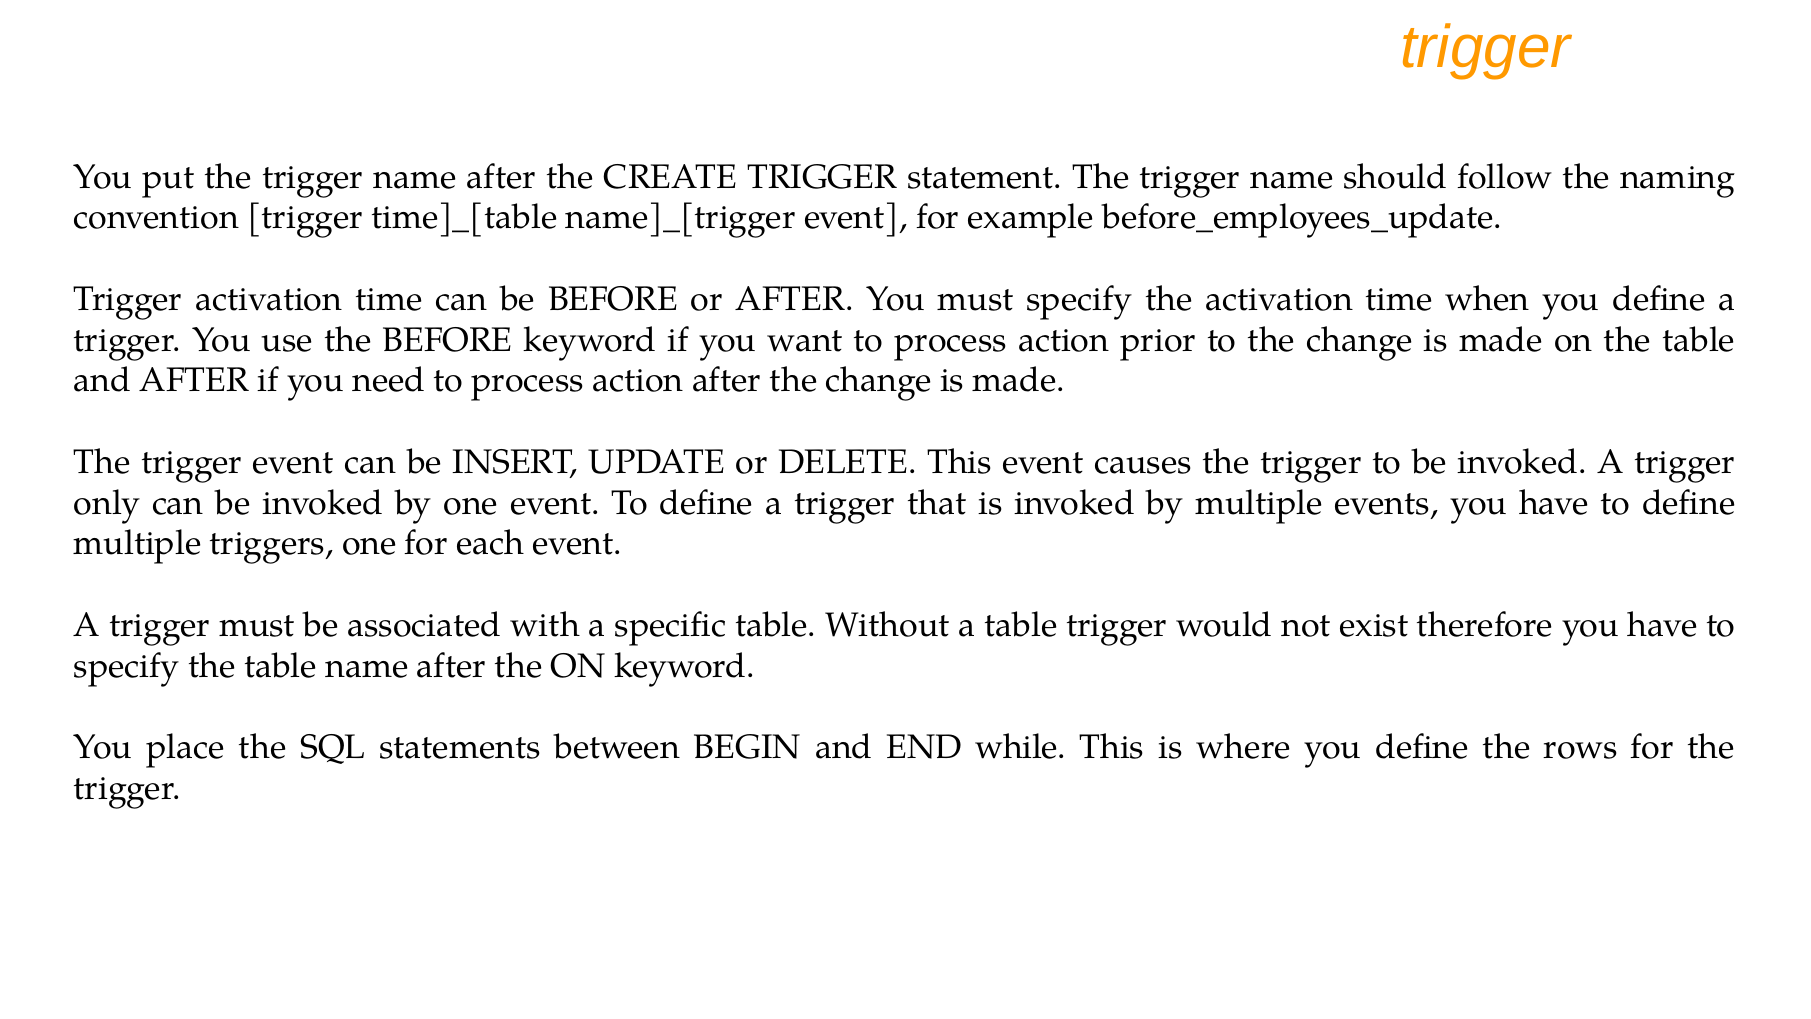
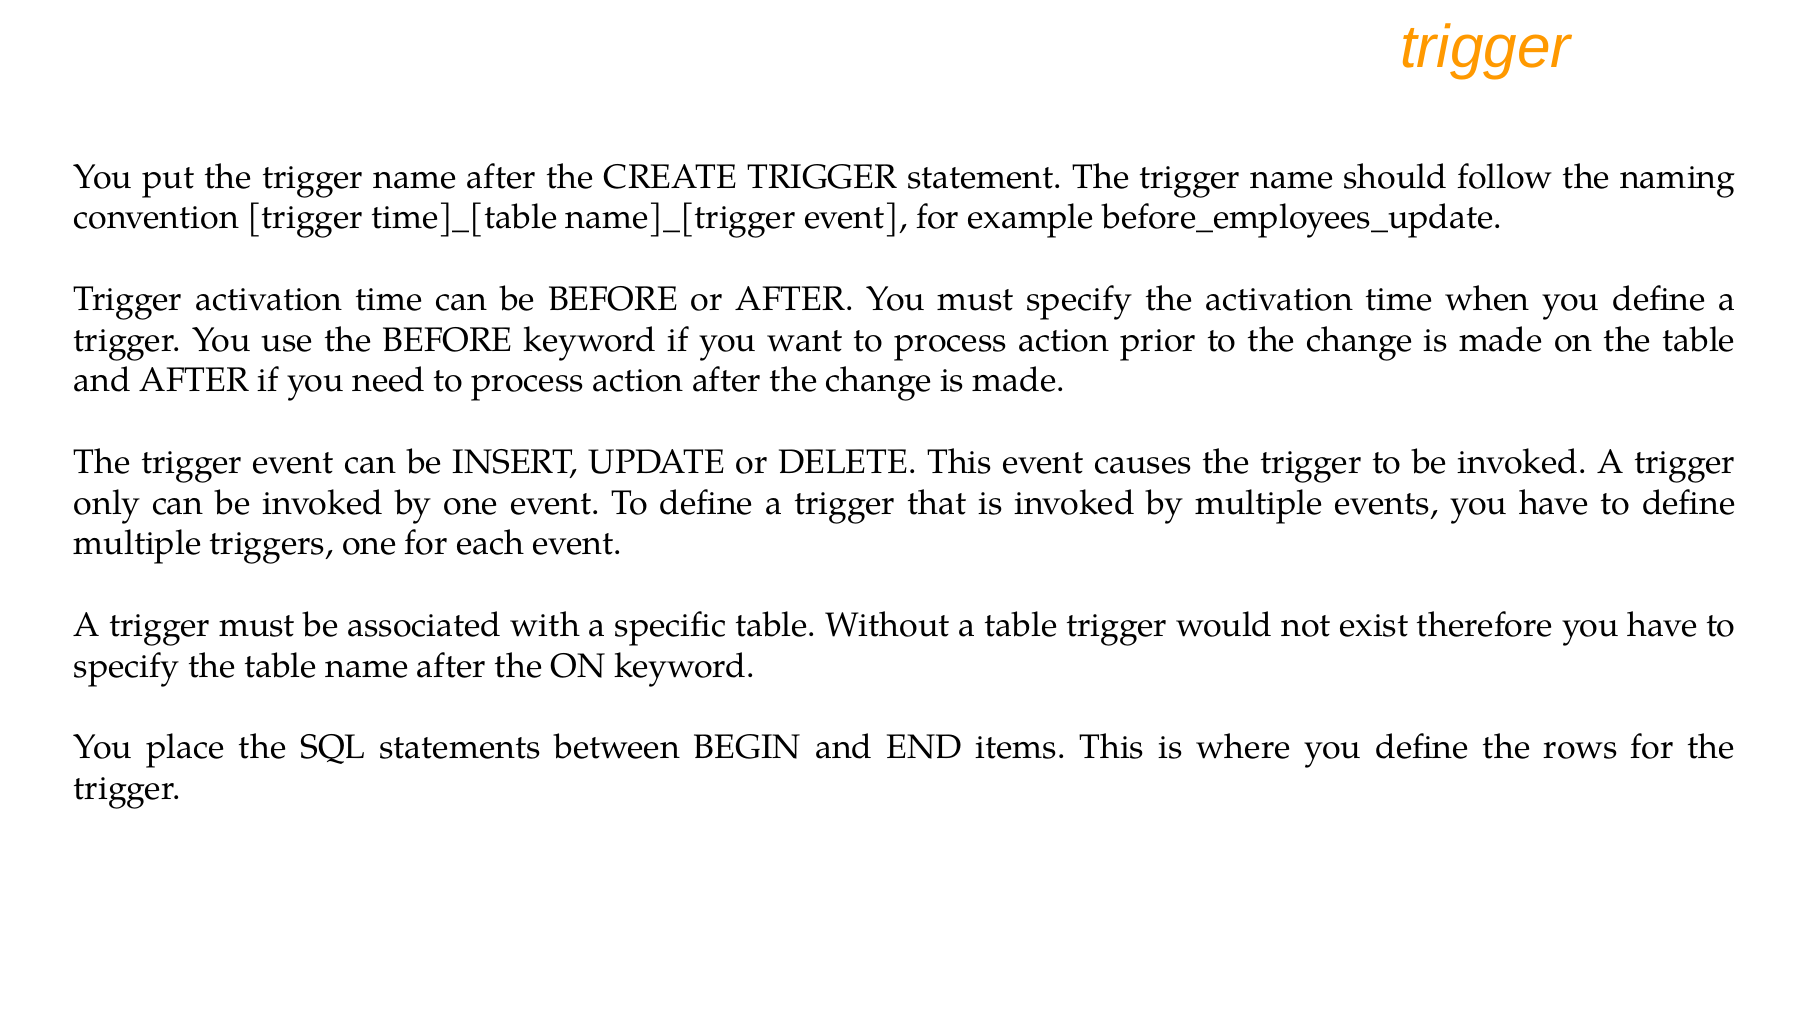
while: while -> items (1021, 747)
